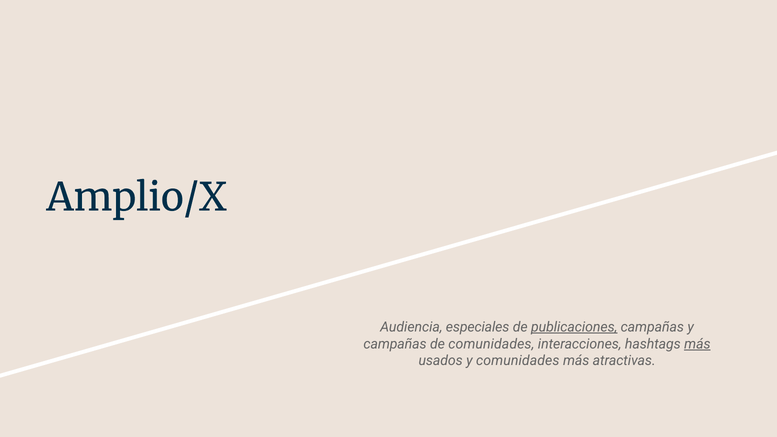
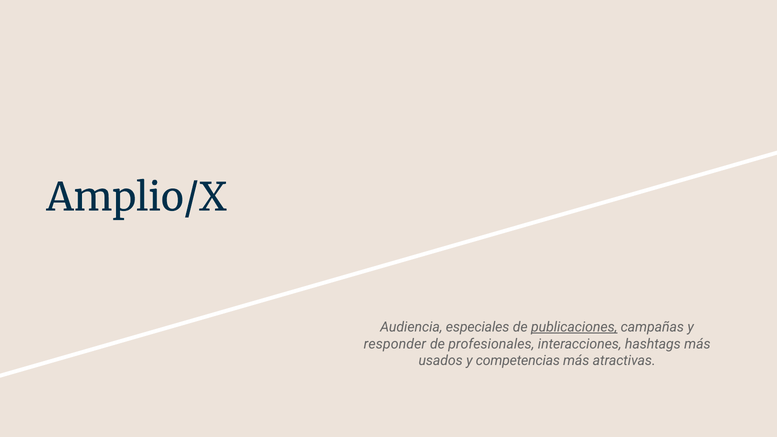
campañas: campañas -> responder (395, 344)
de comunidades: comunidades -> profesionales (491, 344)
más underline: present -> none (697, 344)
y comunidades: comunidades -> competencias (518, 361)
